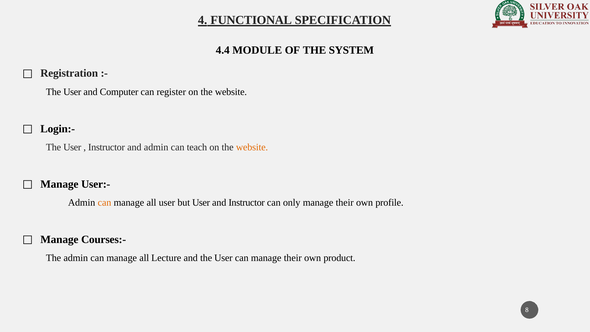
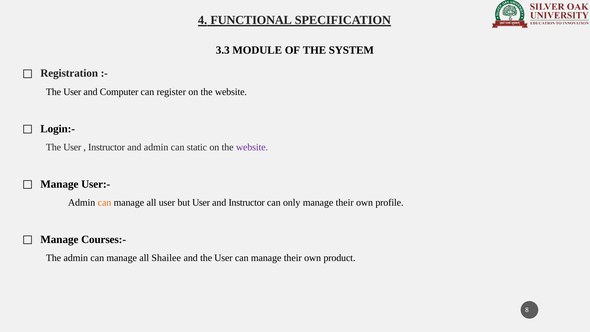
4.4: 4.4 -> 3.3 (223, 50)
teach: teach -> static (197, 147)
website colour: orange -> purple (252, 147)
Lecture: Lecture -> Shailee (166, 258)
